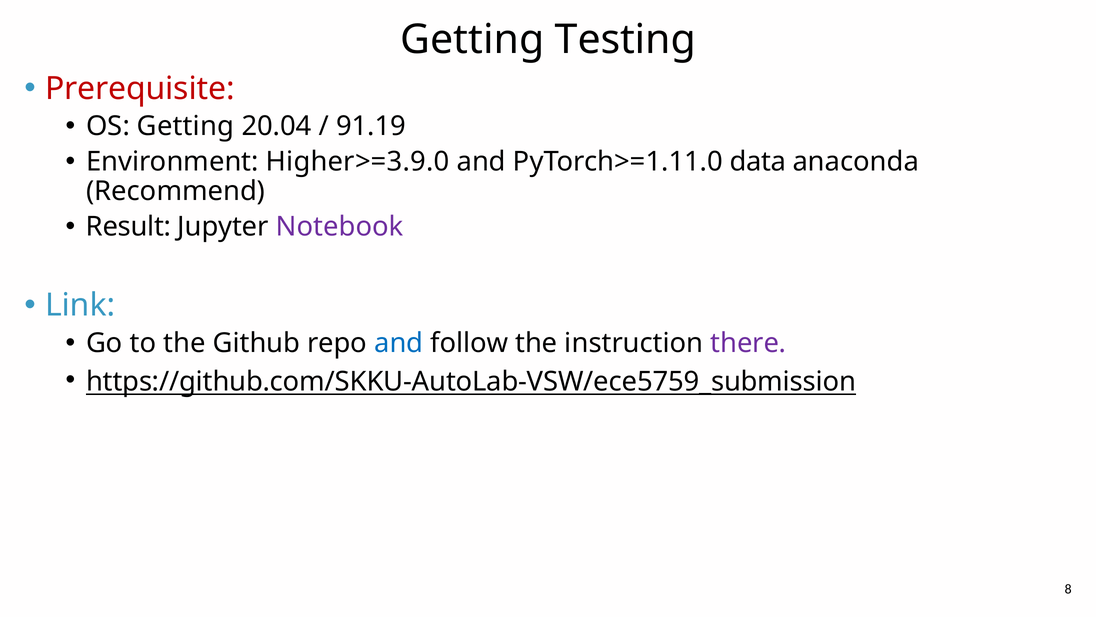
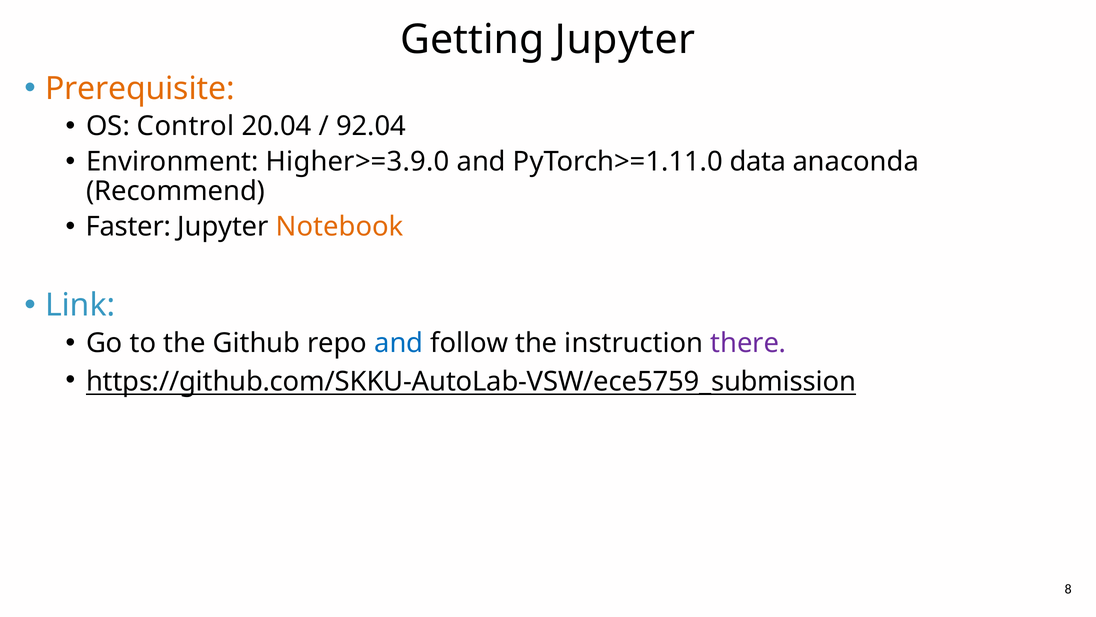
Getting Testing: Testing -> Jupyter (625, 39)
Prerequisite colour: red -> orange (140, 88)
OS Getting: Getting -> Control (186, 126)
91.19: 91.19 -> 92.04 (371, 126)
Result: Result -> Faster (128, 226)
Notebook colour: purple -> orange (340, 226)
